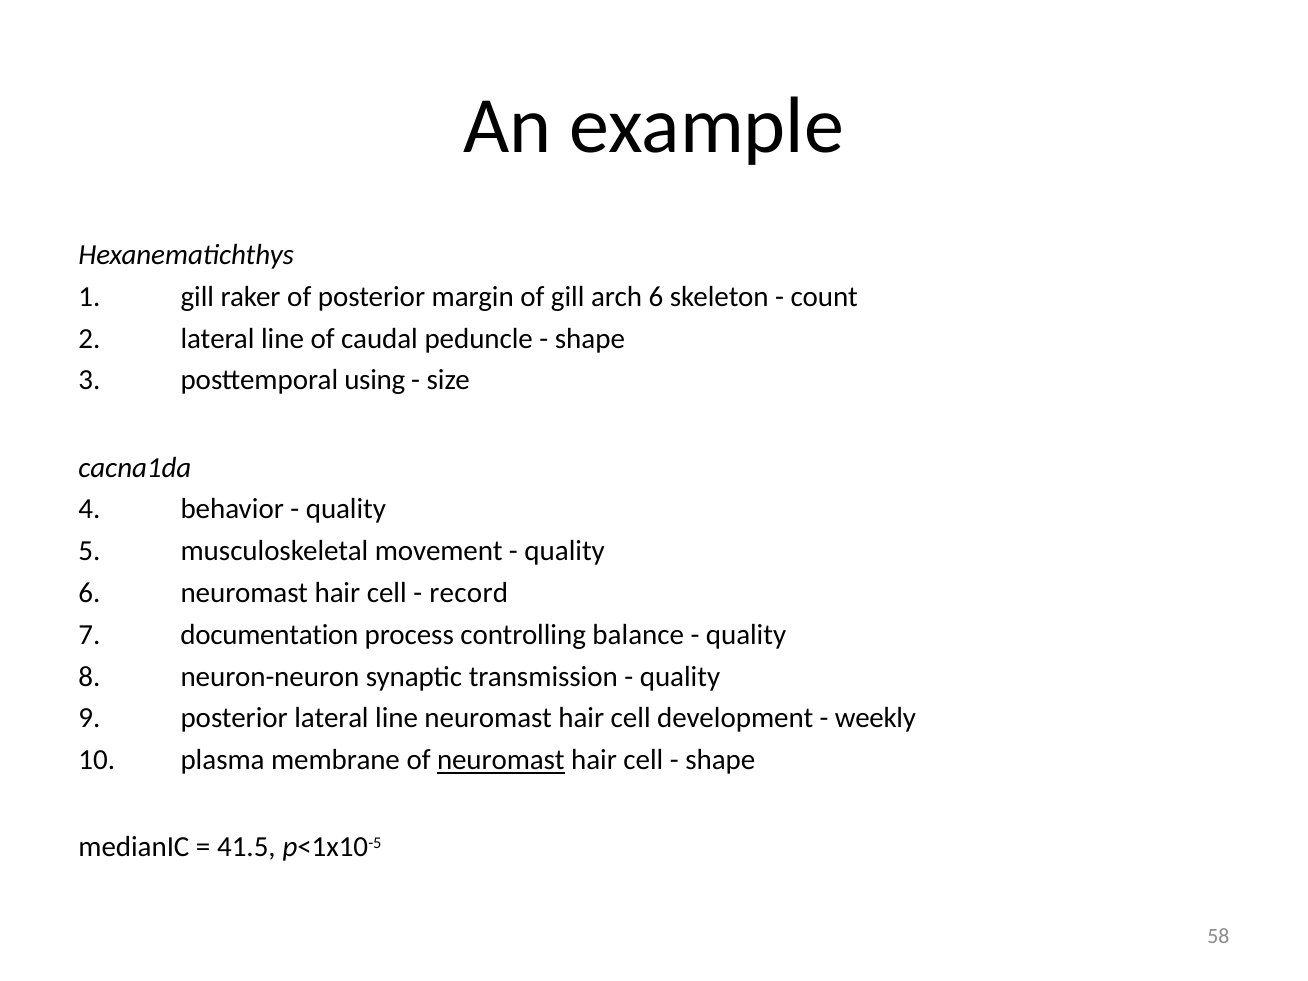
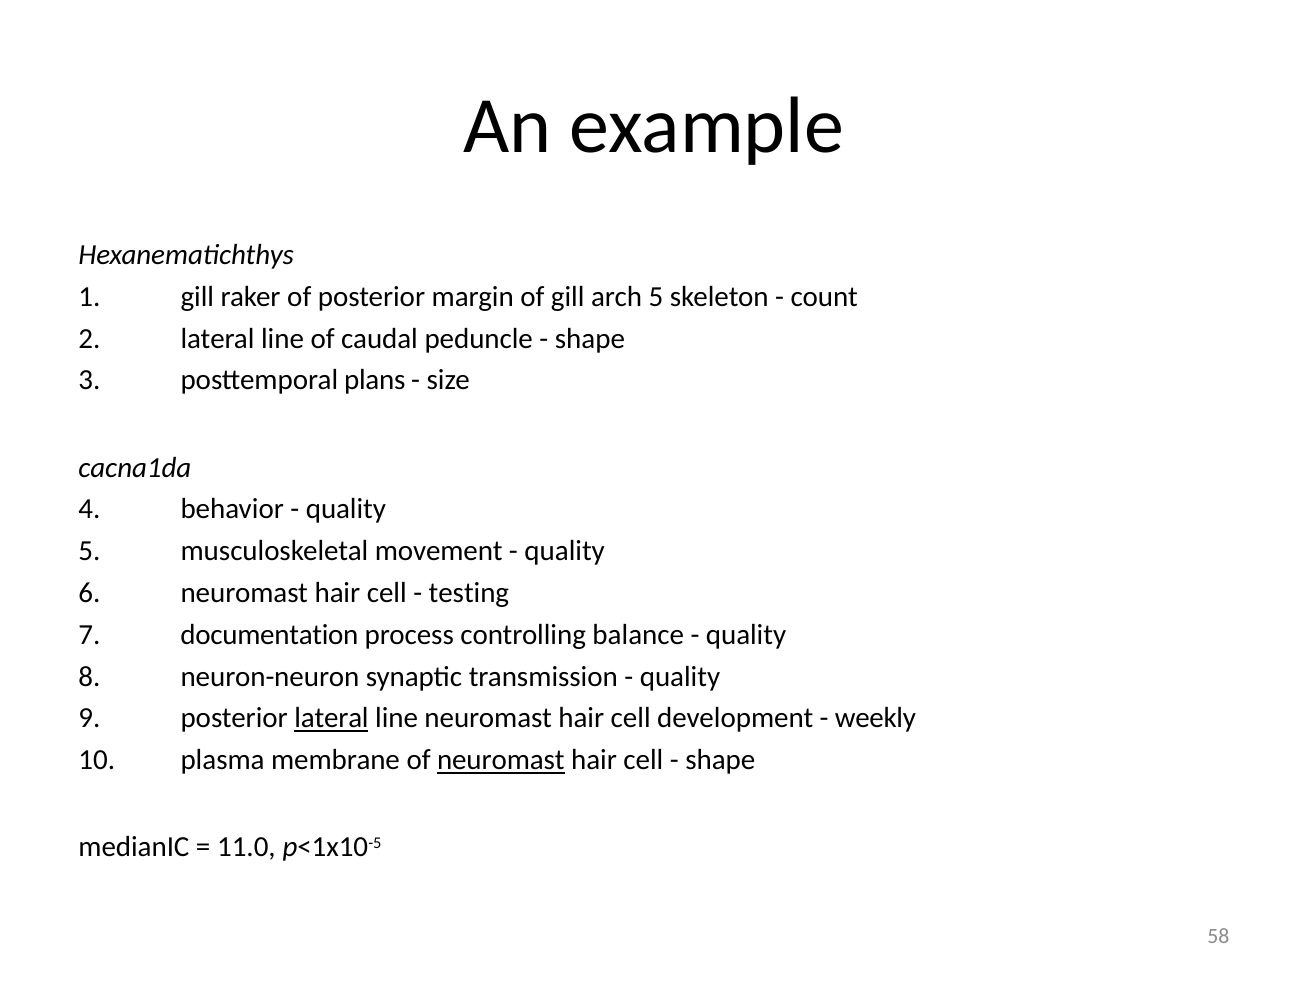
arch 6: 6 -> 5 (656, 297)
using: using -> plans (375, 380)
record: record -> testing (469, 593)
lateral underline: none -> present (332, 718)
41.5: 41.5 -> 11.0 (246, 847)
